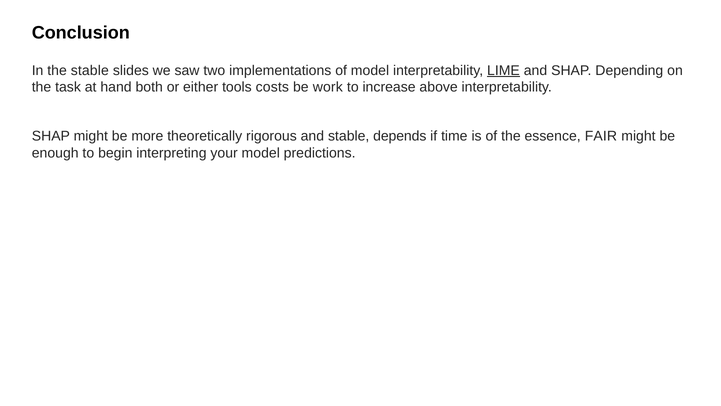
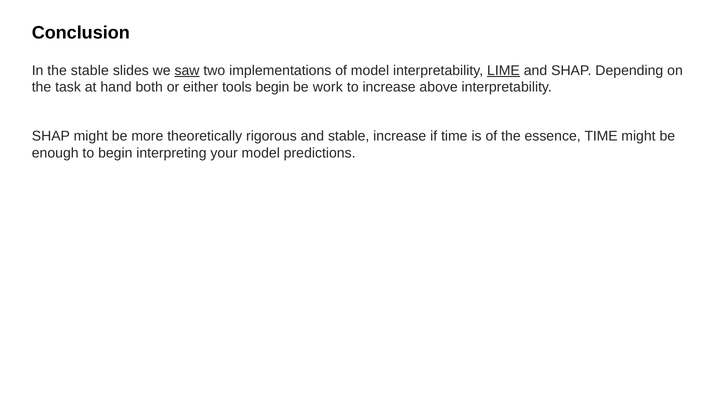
saw underline: none -> present (187, 70)
tools costs: costs -> begin (272, 87)
stable depends: depends -> increase (400, 136)
essence FAIR: FAIR -> TIME (601, 136)
